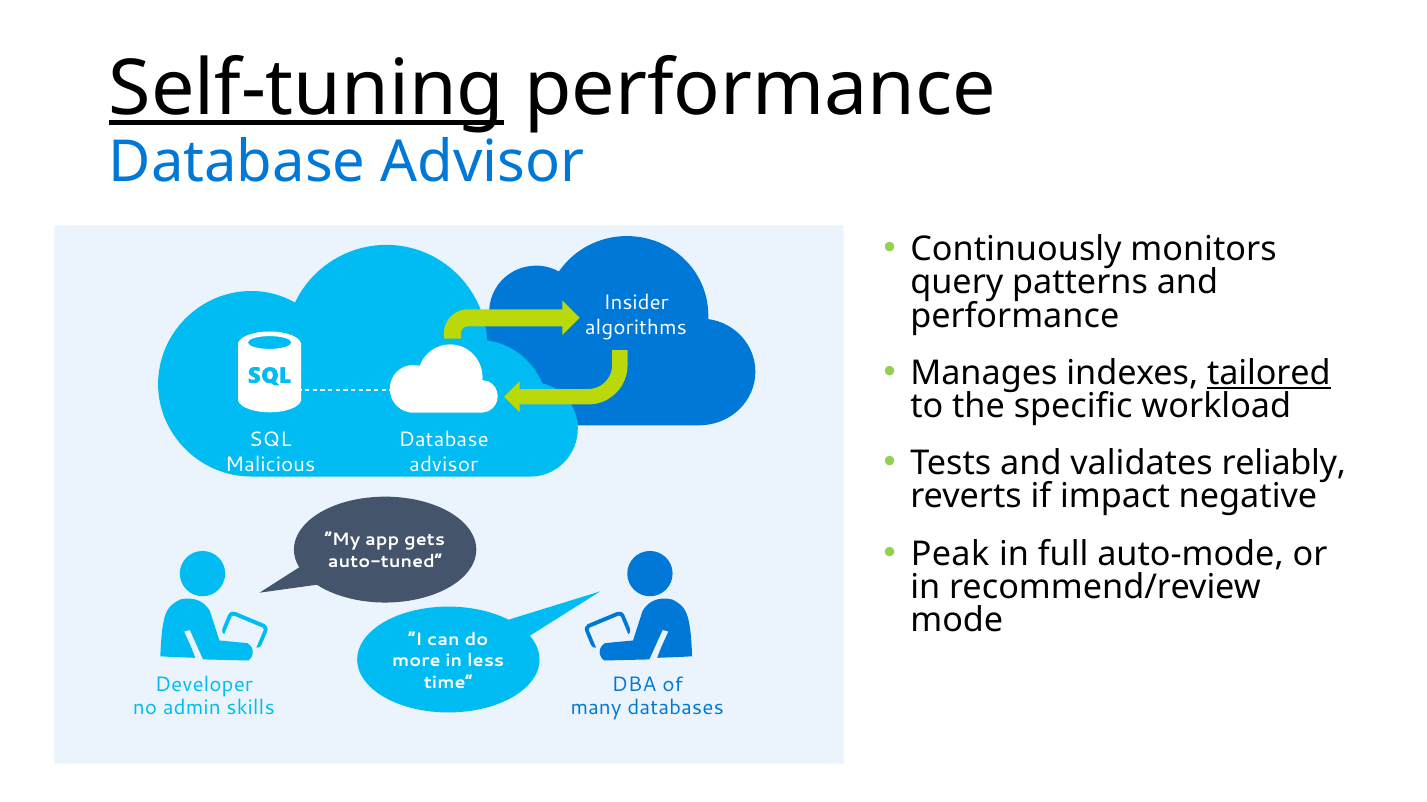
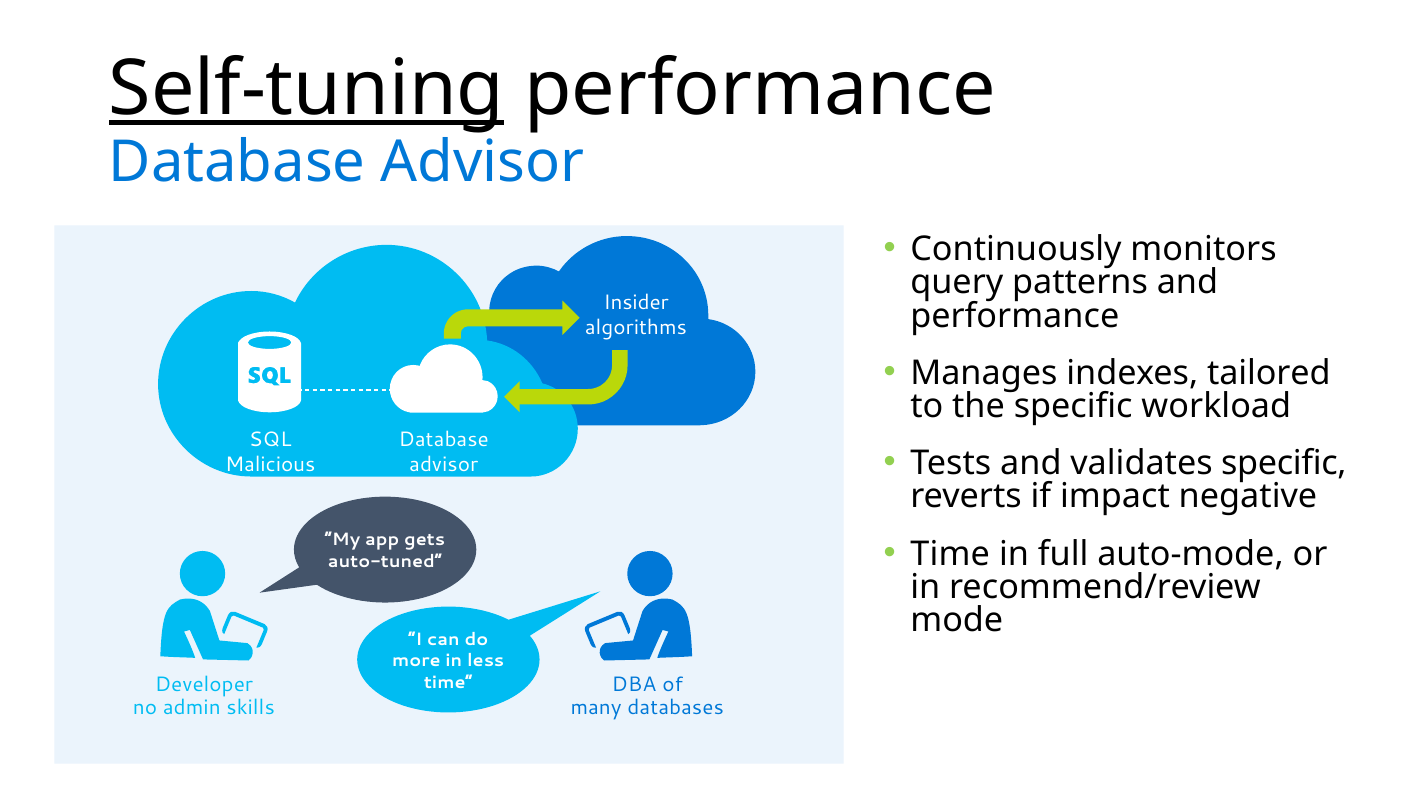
tailored underline: present -> none (1269, 373)
validates reliably: reliably -> specific (1284, 464)
Peak: Peak -> Time (950, 554)
